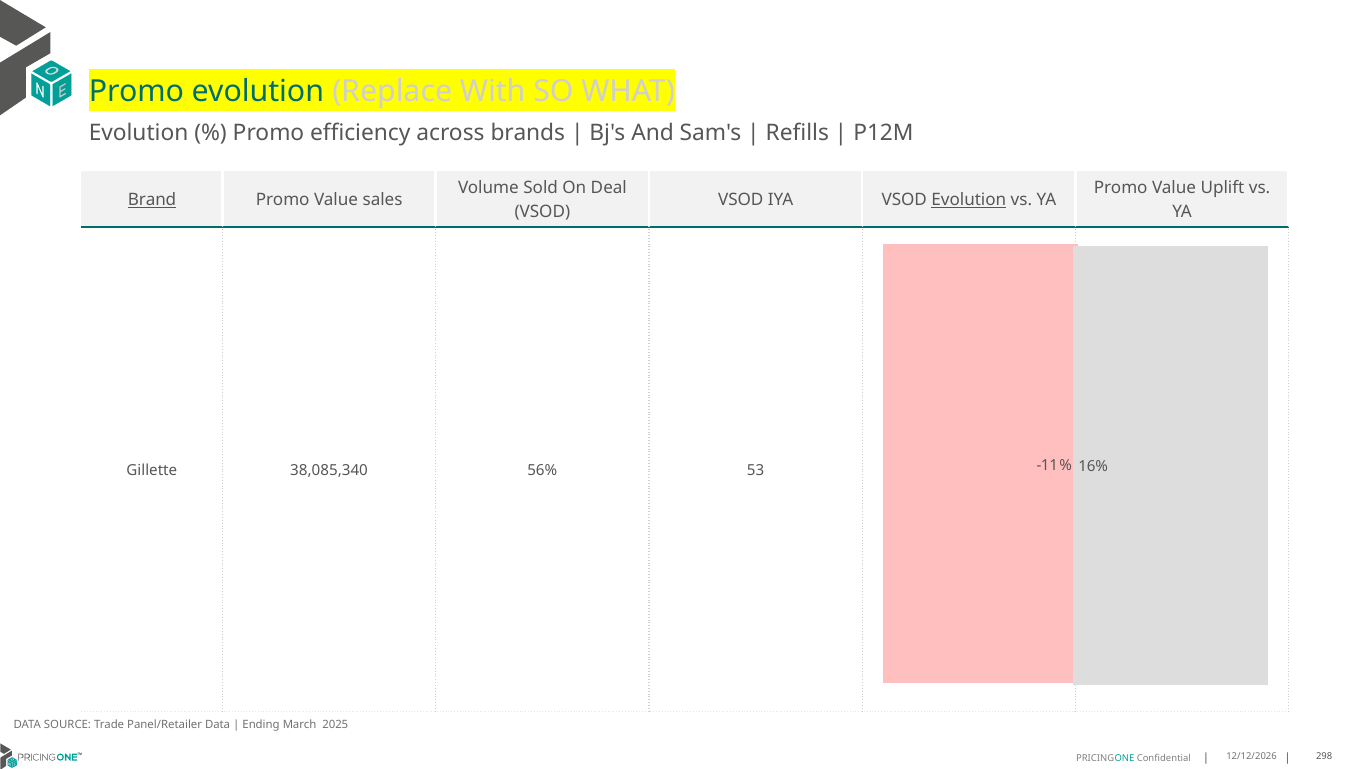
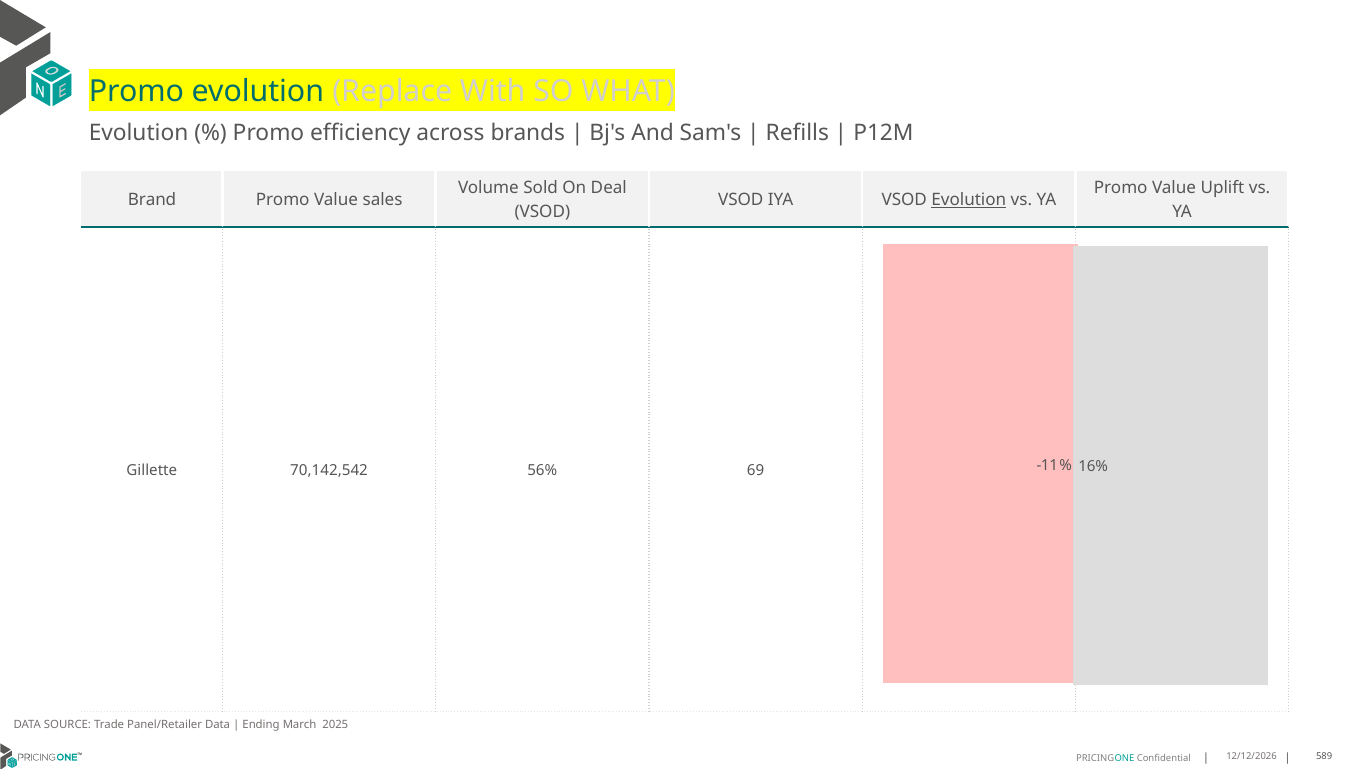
Brand underline: present -> none (152, 200)
38,085,340: 38,085,340 -> 70,142,542 (329, 471)
53: 53 -> 69 (756, 471)
298: 298 -> 589 (1324, 755)
